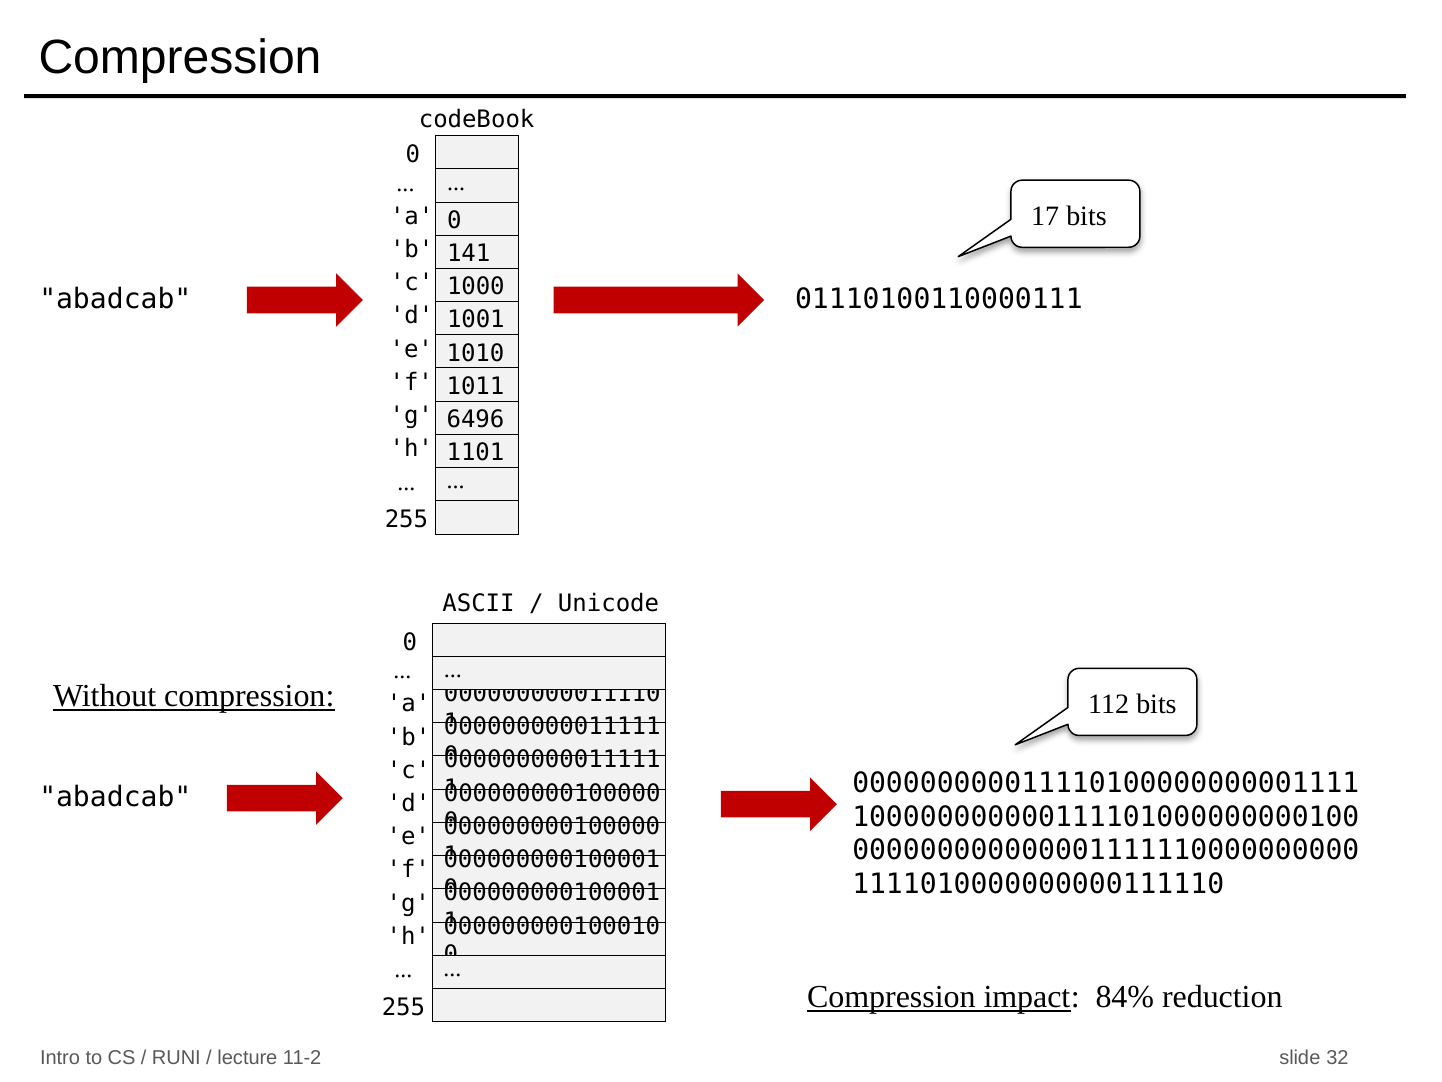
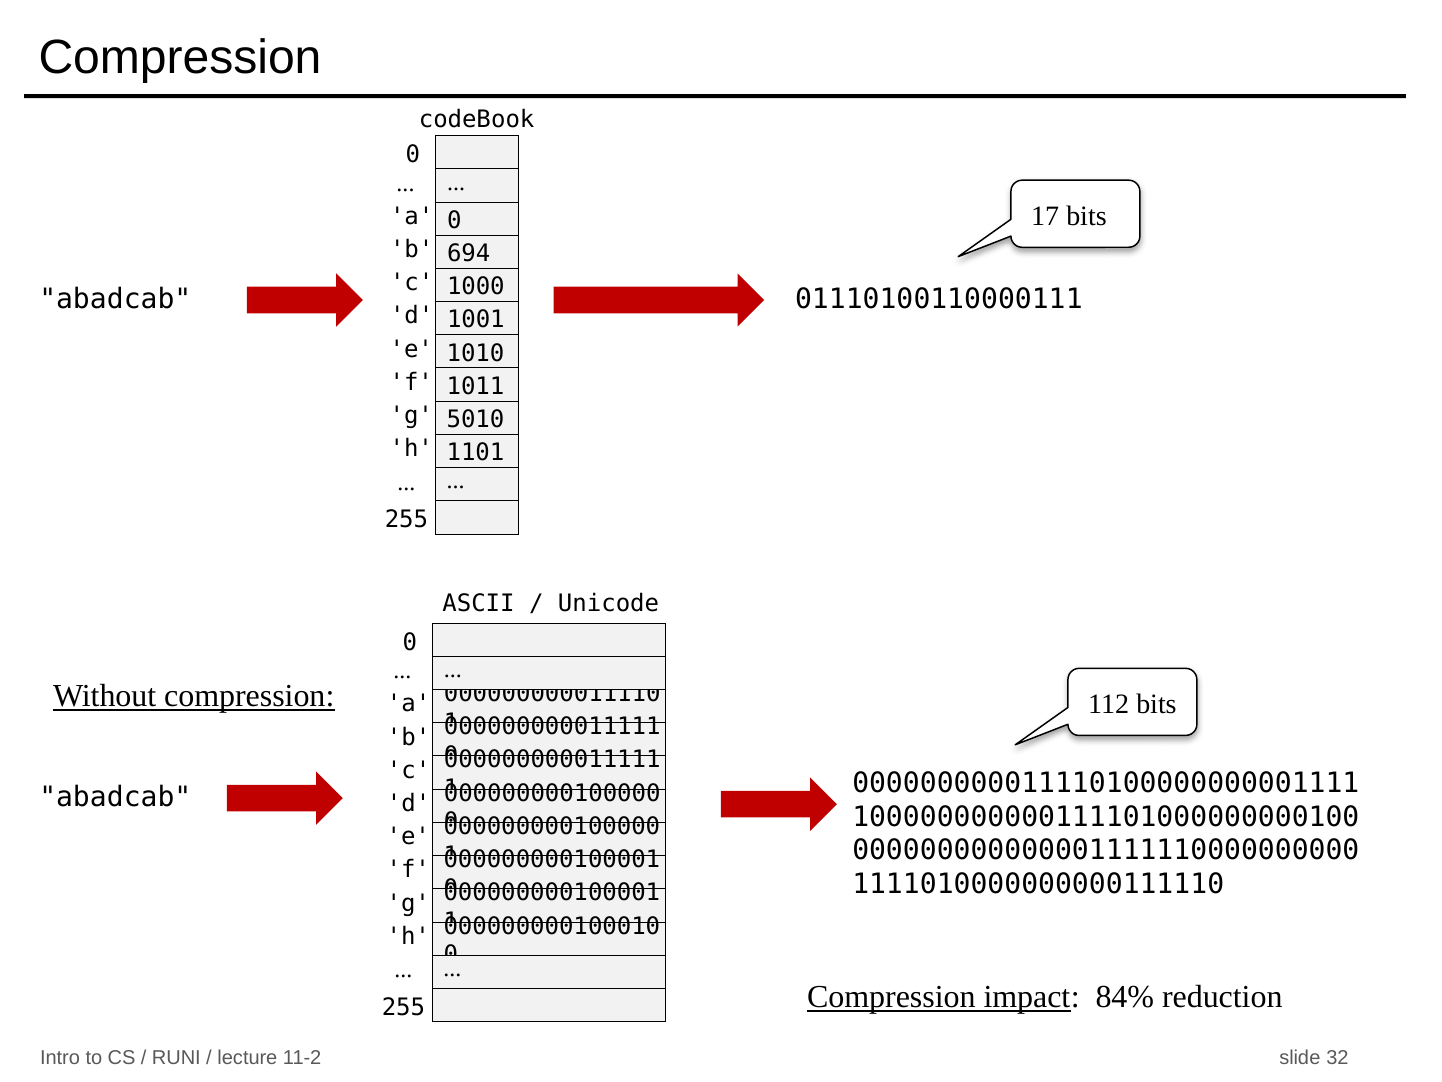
141: 141 -> 694 (469, 253)
6496: 6496 -> 5010 (475, 419)
